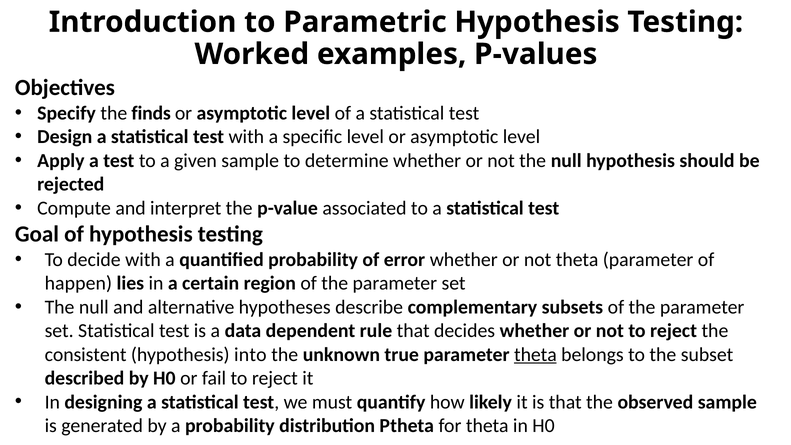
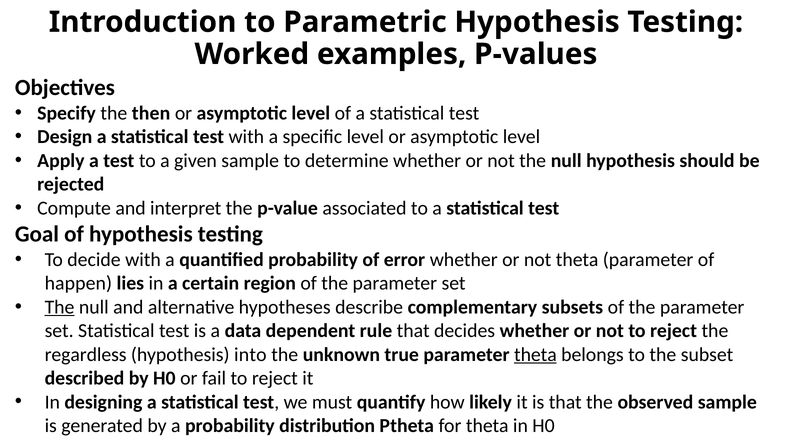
finds: finds -> then (151, 113)
The underline: none -> present (60, 307)
consistent: consistent -> regardless (86, 354)
